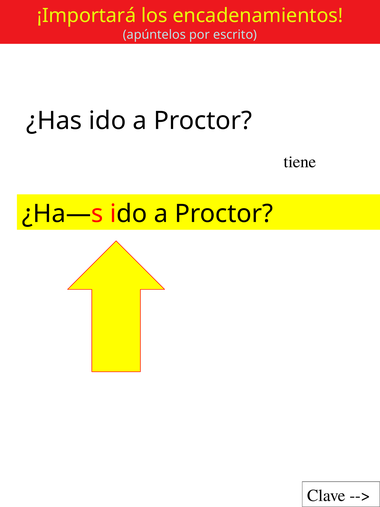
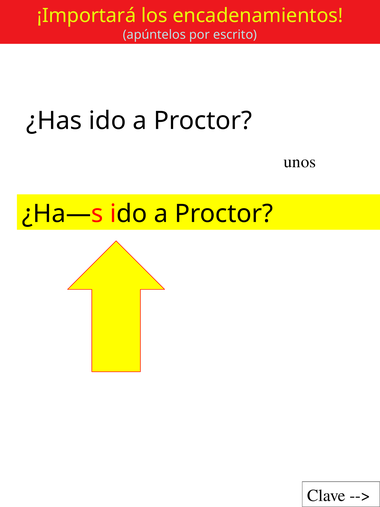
tiene: tiene -> unos (300, 162)
